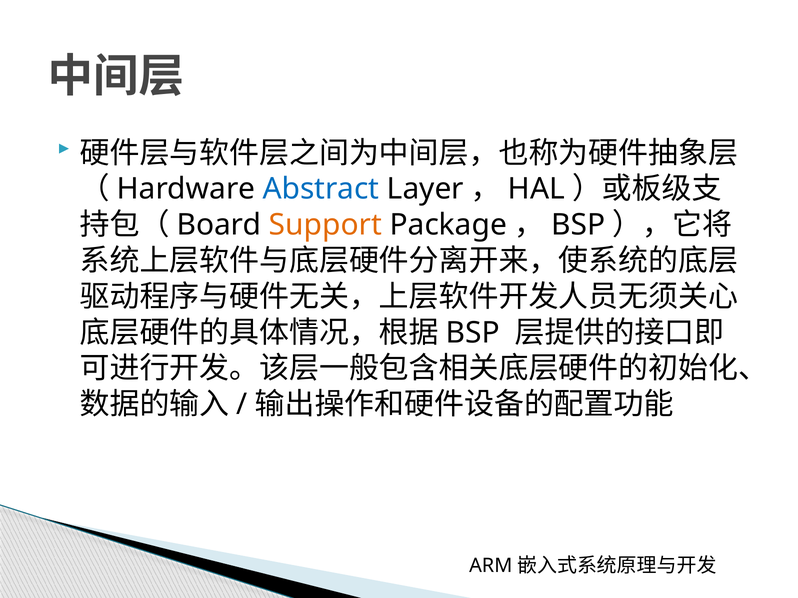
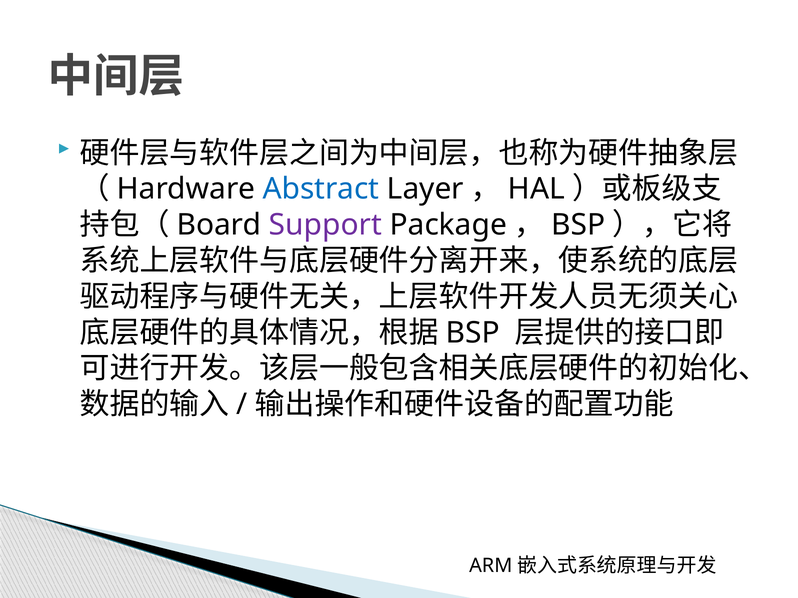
Support colour: orange -> purple (325, 225)
